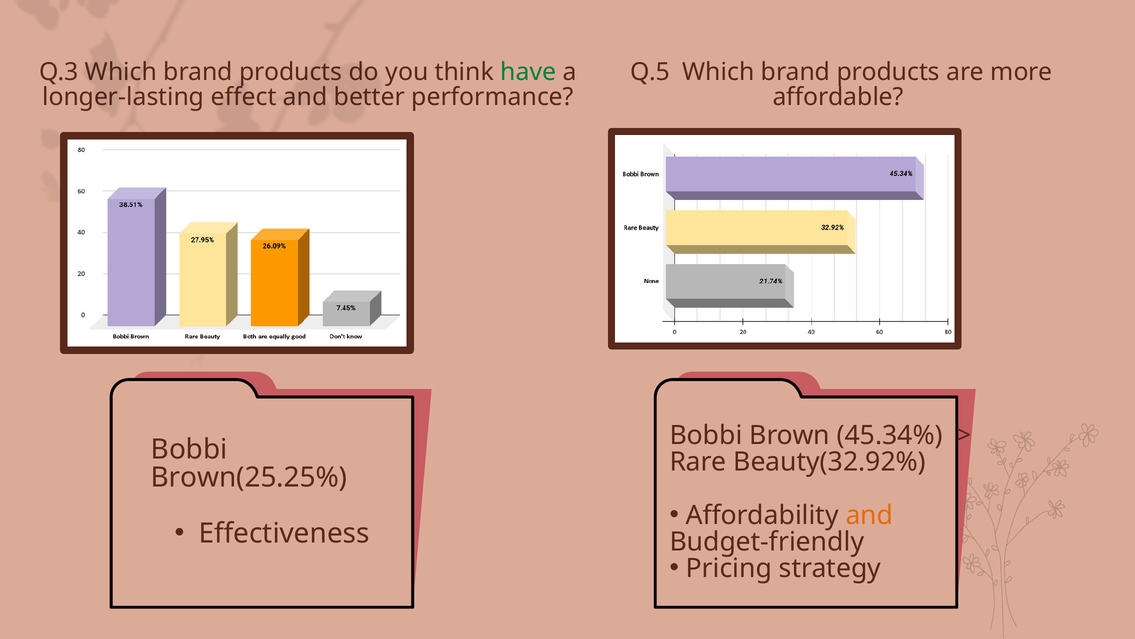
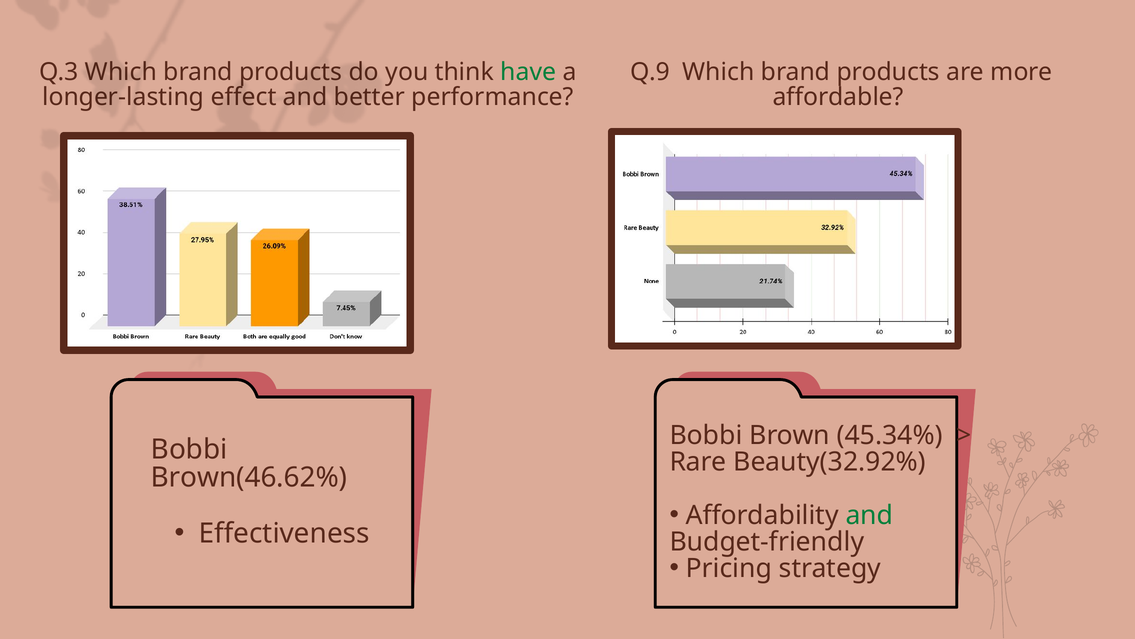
Q.5: Q.5 -> Q.9 (650, 72)
Brown(25.25%: Brown(25.25% -> Brown(46.62% (249, 477)
and colour: orange -> green (869, 515)
